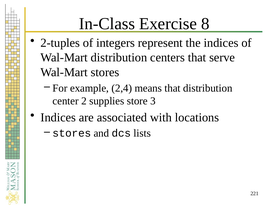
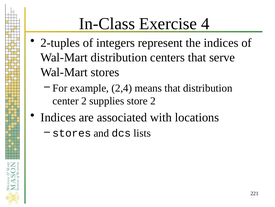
8: 8 -> 4 (205, 24)
store 3: 3 -> 2 (153, 101)
